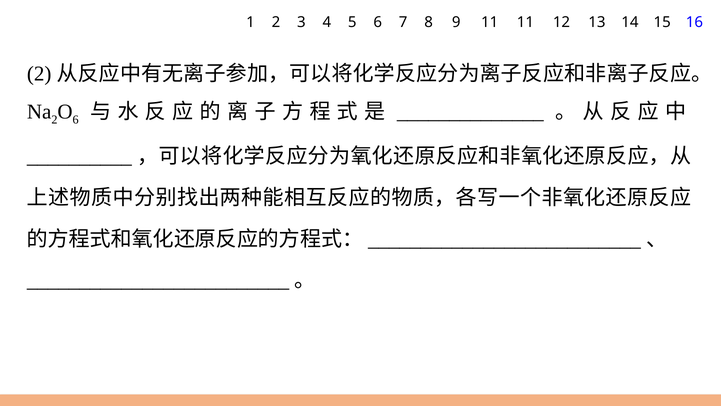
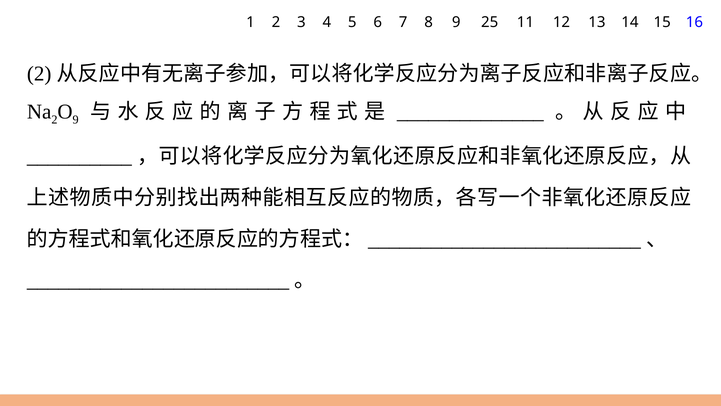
9 11: 11 -> 25 (490, 22)
6: 6 -> 9 (76, 120)
